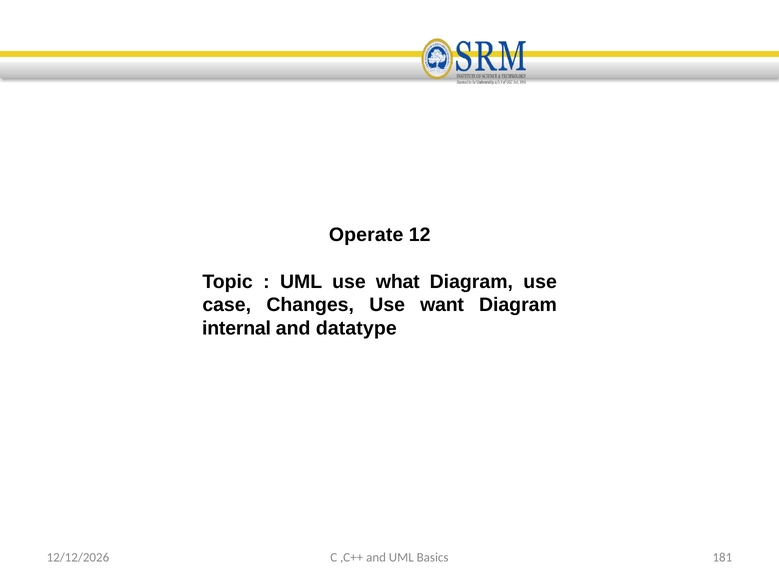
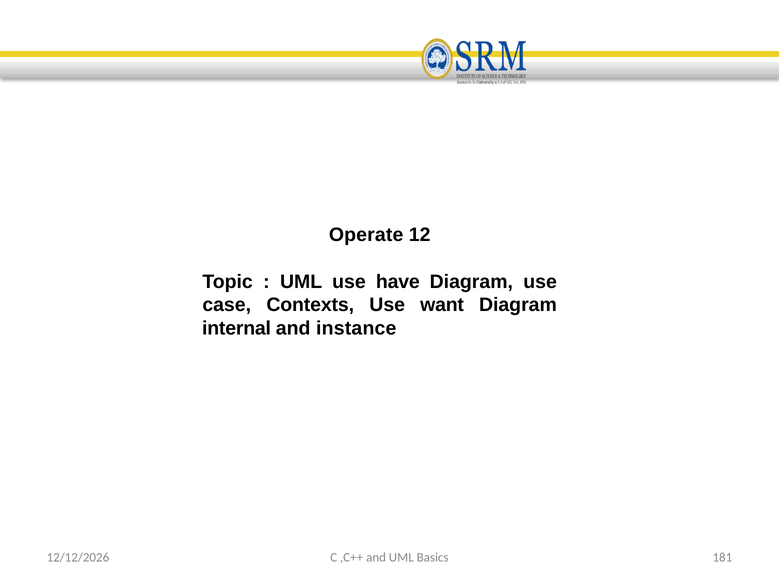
what: what -> have (398, 282)
Changes: Changes -> Contexts (310, 305)
datatype: datatype -> instance (356, 328)
